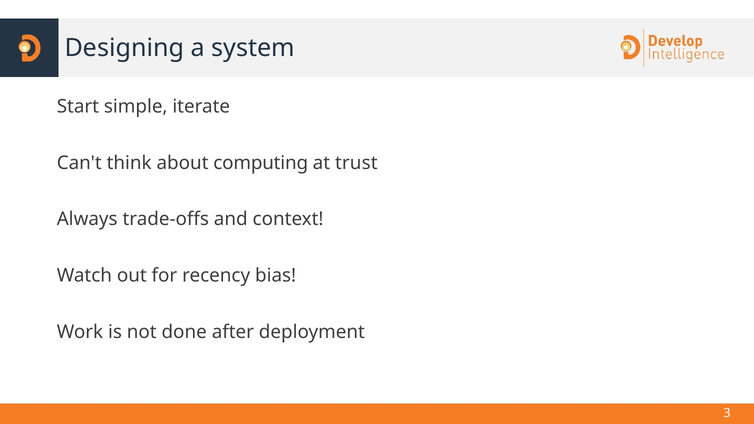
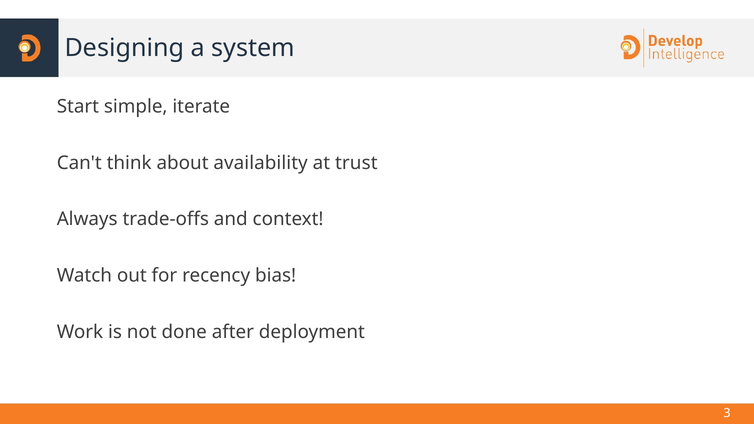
computing: computing -> availability (261, 163)
